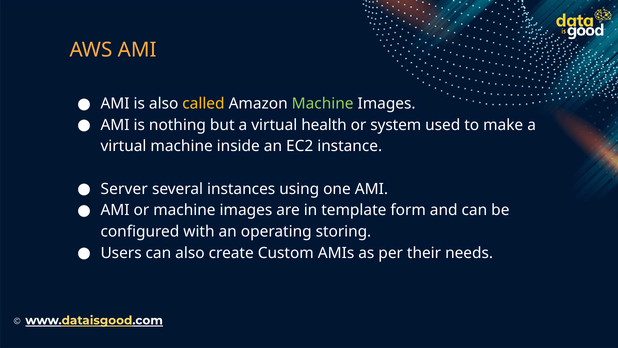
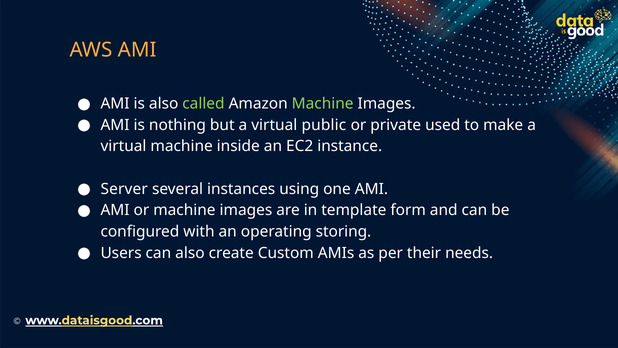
called colour: yellow -> light green (203, 104)
health: health -> public (324, 125)
system: system -> private (396, 125)
